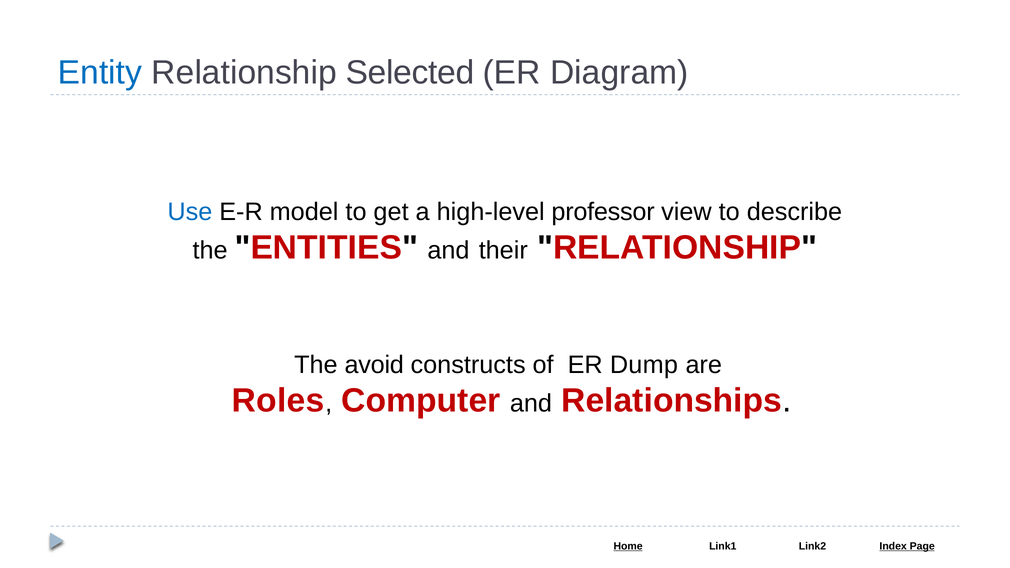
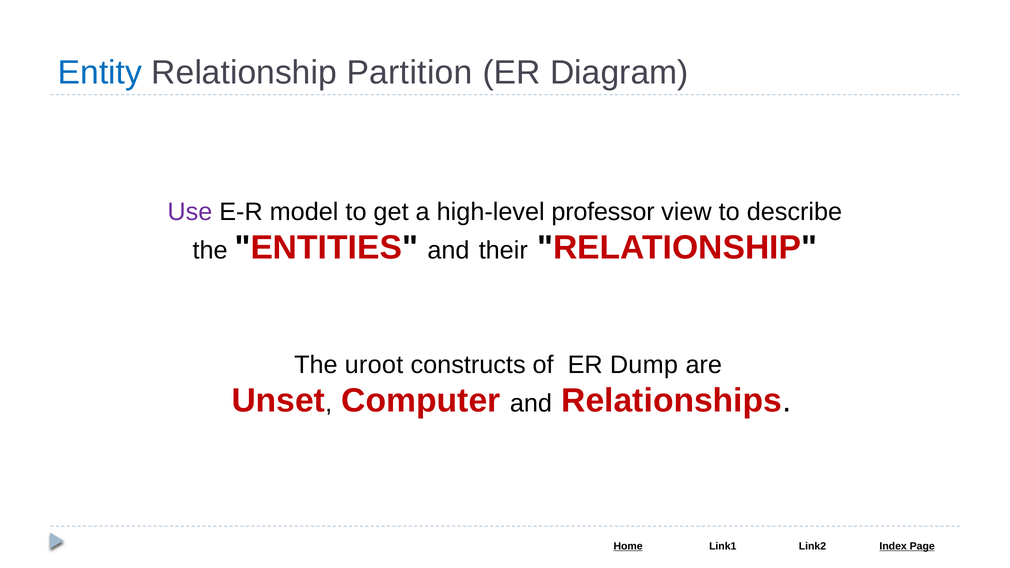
Selected: Selected -> Partition (410, 73)
Use colour: blue -> purple (190, 212)
avoid: avoid -> uroot (374, 365)
Roles: Roles -> Unset (278, 401)
